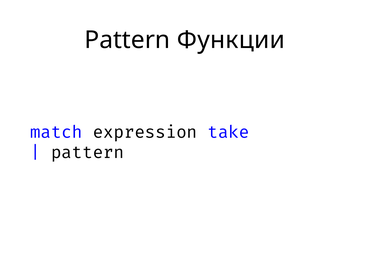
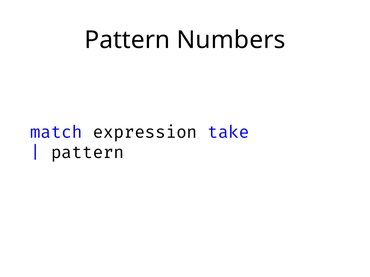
Функции: Функции -> Numbers (231, 40)
